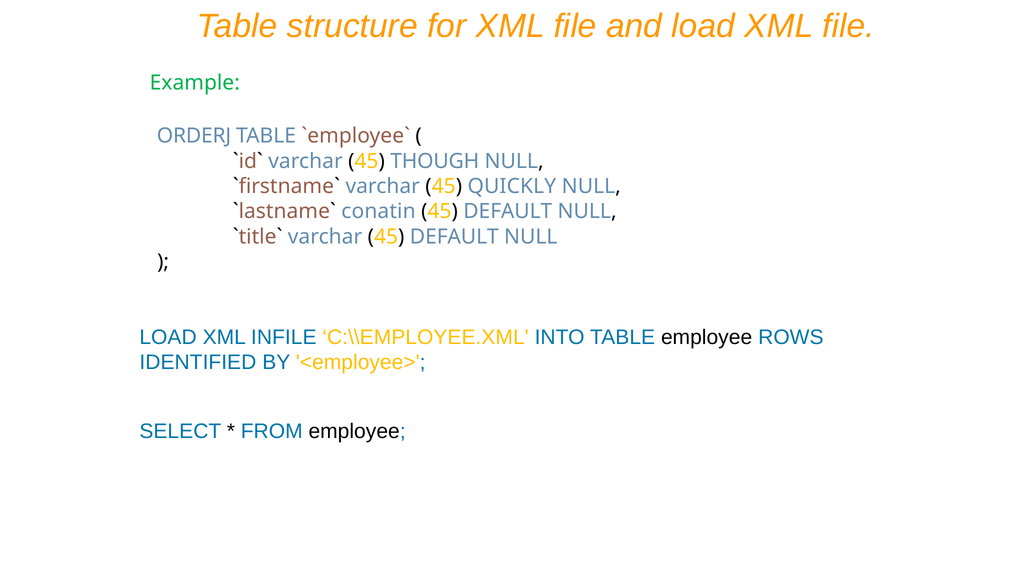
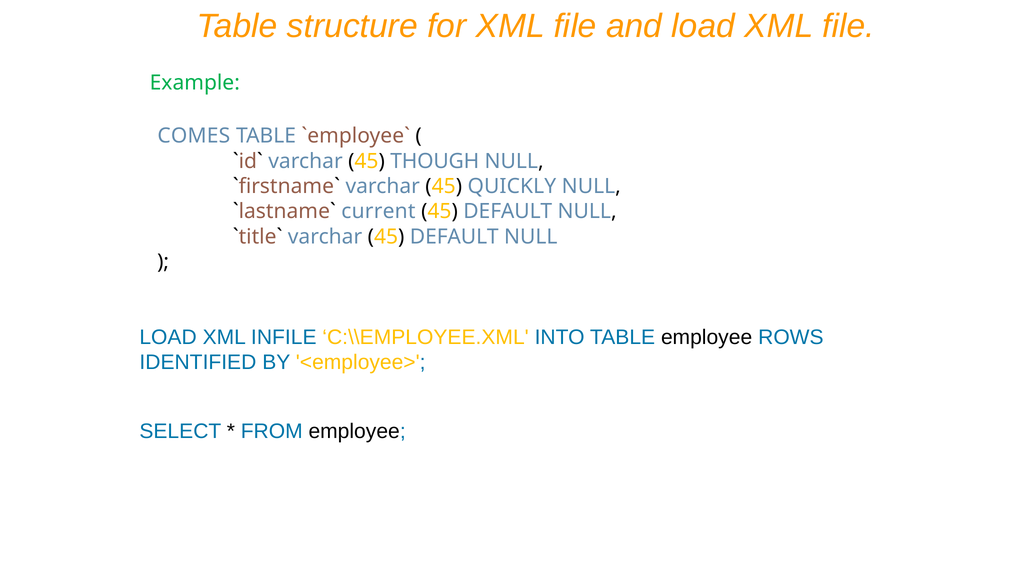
ORDERJ: ORDERJ -> COMES (194, 136)
conatin: conatin -> current (378, 212)
